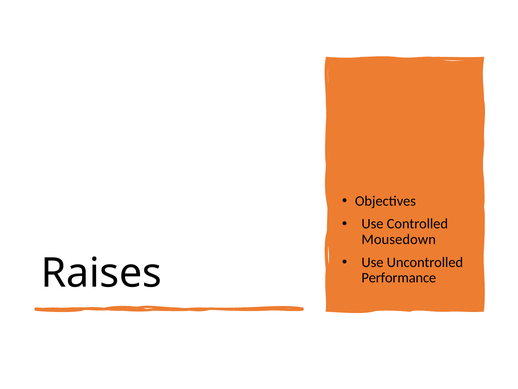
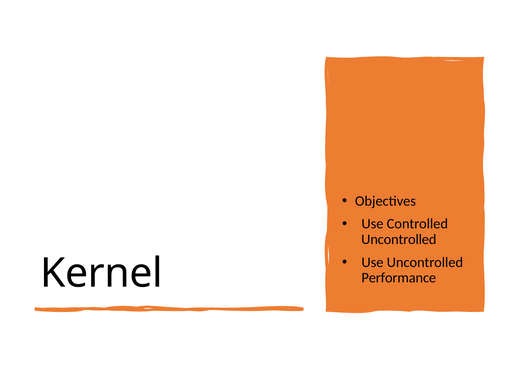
Mousedown: Mousedown -> Uncontrolled (399, 239)
Raises: Raises -> Kernel (101, 273)
